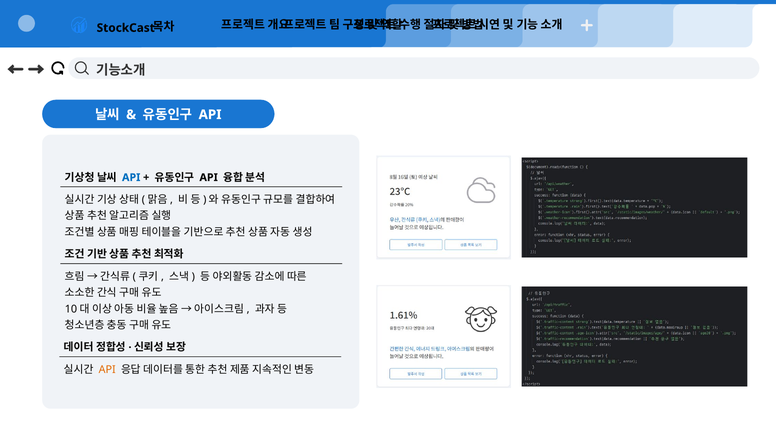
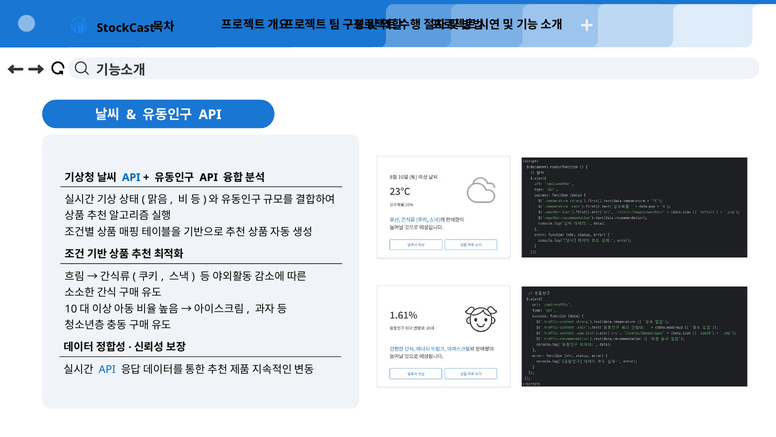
API colour: orange -> blue (107, 369)
